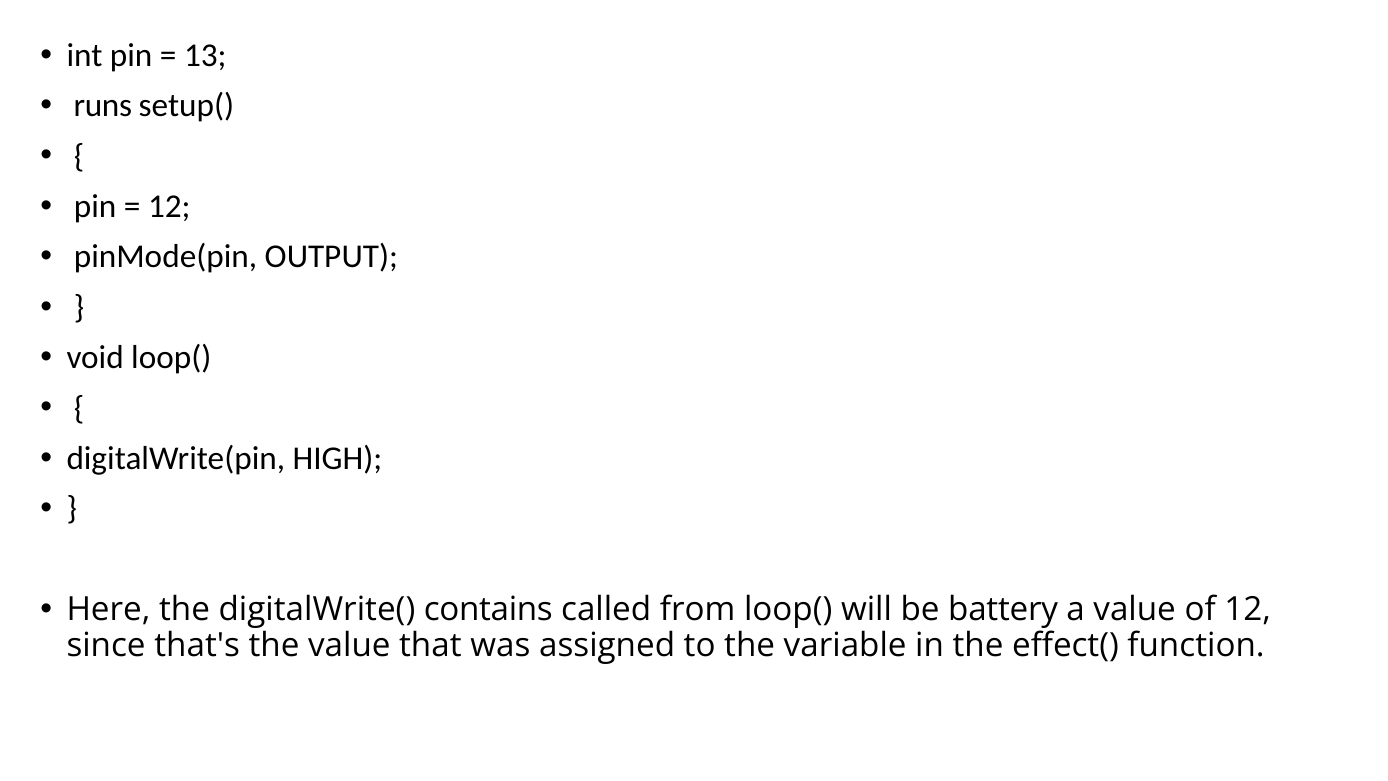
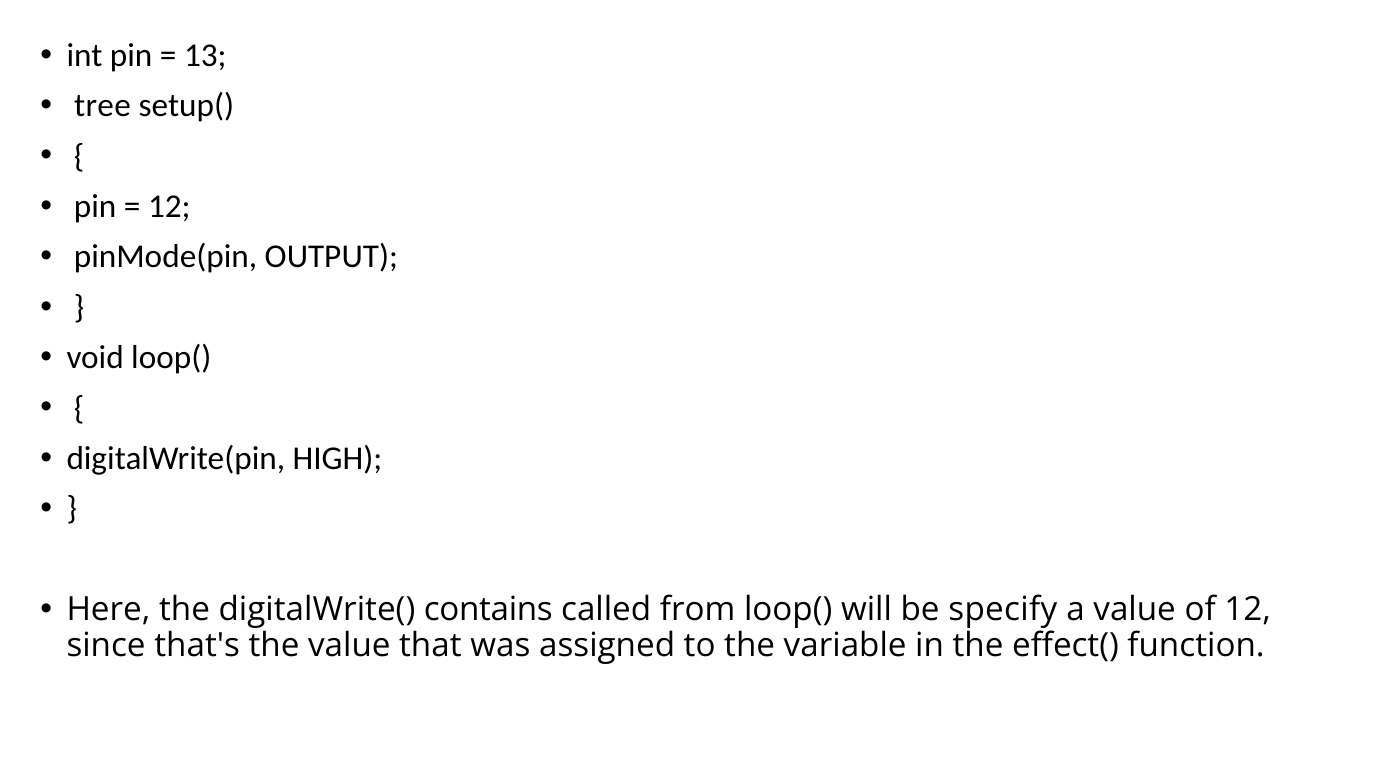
runs: runs -> tree (102, 106)
battery: battery -> specify (1003, 609)
